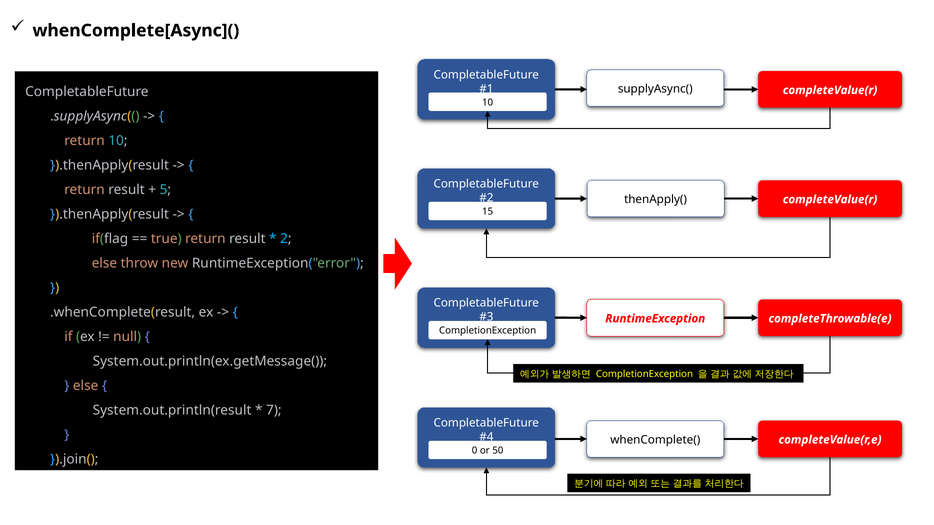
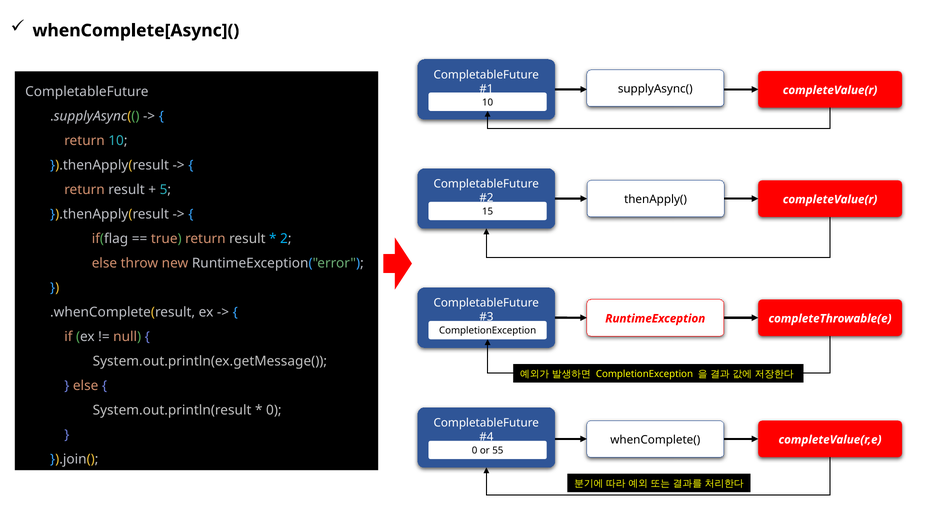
7: 7 -> 0 (274, 411)
50: 50 -> 55 (498, 451)
